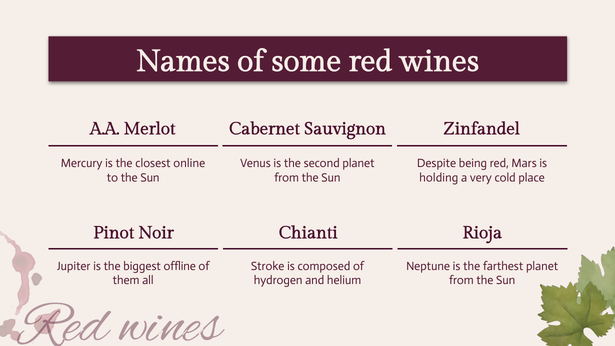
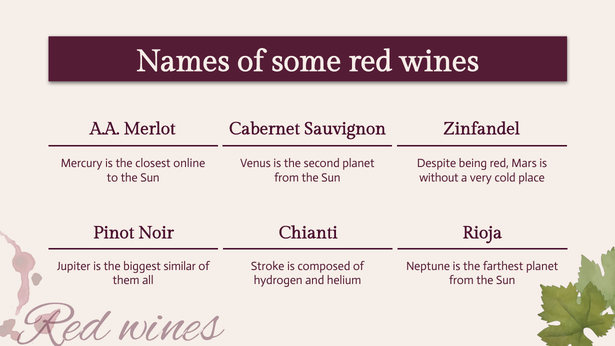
holding: holding -> without (439, 178)
offline: offline -> similar (180, 266)
